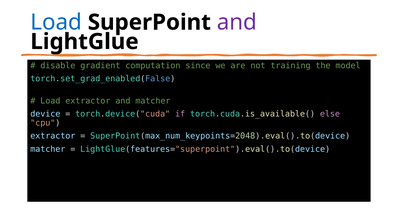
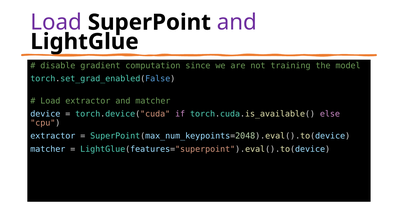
Load colour: blue -> purple (56, 22)
